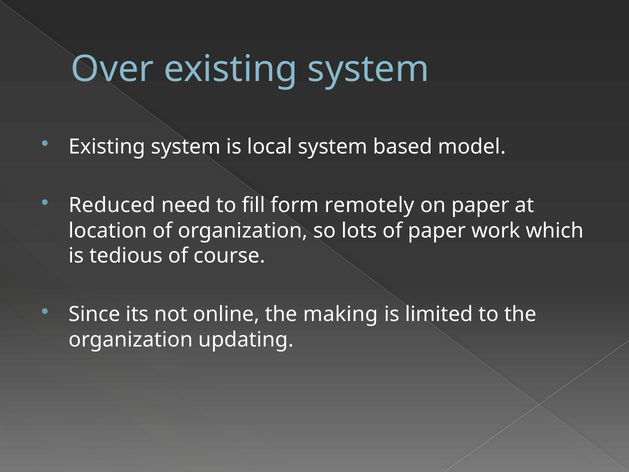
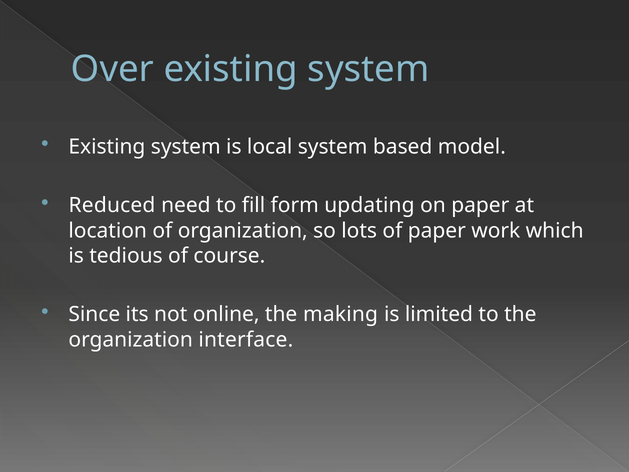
remotely: remotely -> updating (369, 205)
updating: updating -> interface (246, 340)
